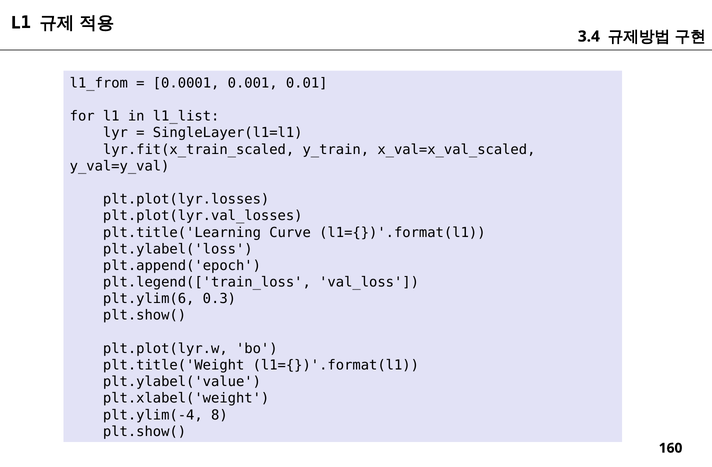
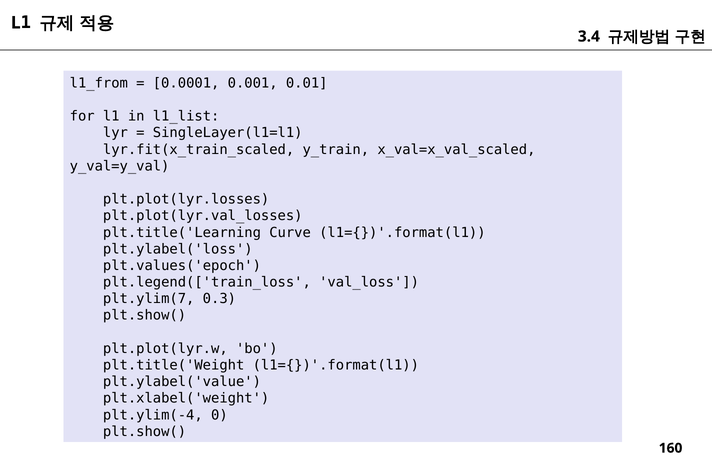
plt.append('epoch: plt.append('epoch -> plt.values('epoch (182, 266)
plt.ylim(6: plt.ylim(6 -> plt.ylim(7 (149, 299)
8: 8 -> 0 (219, 416)
